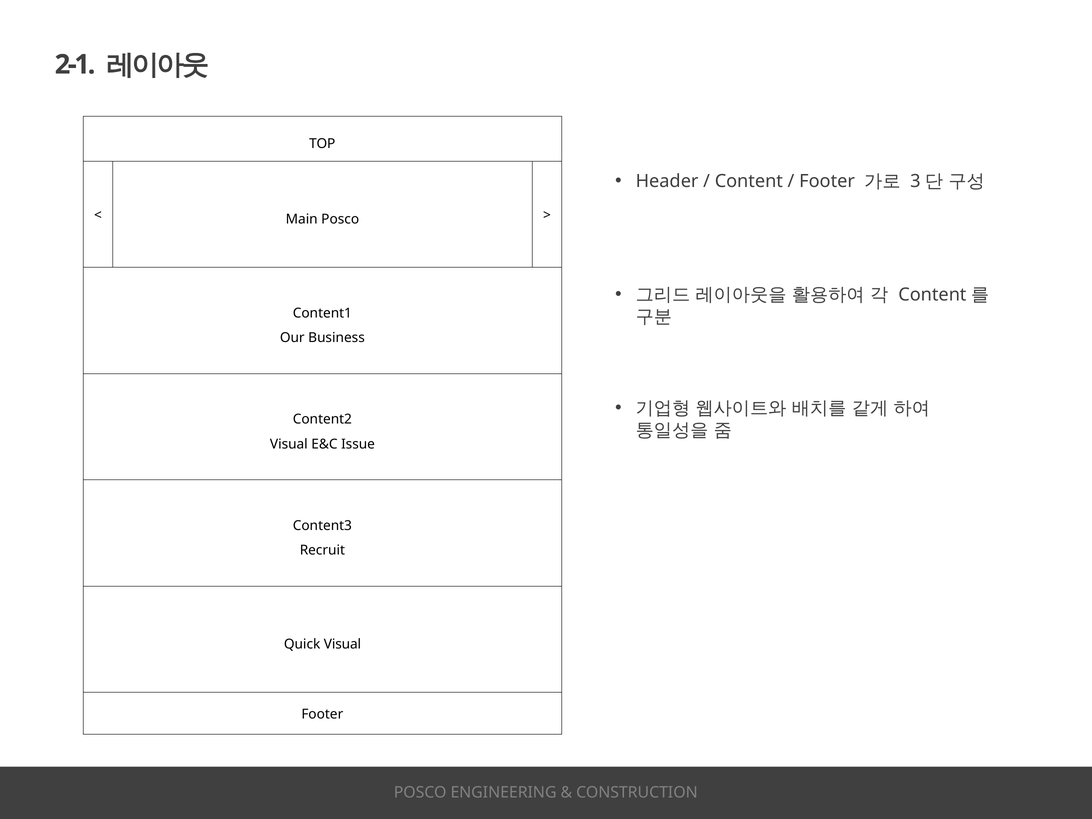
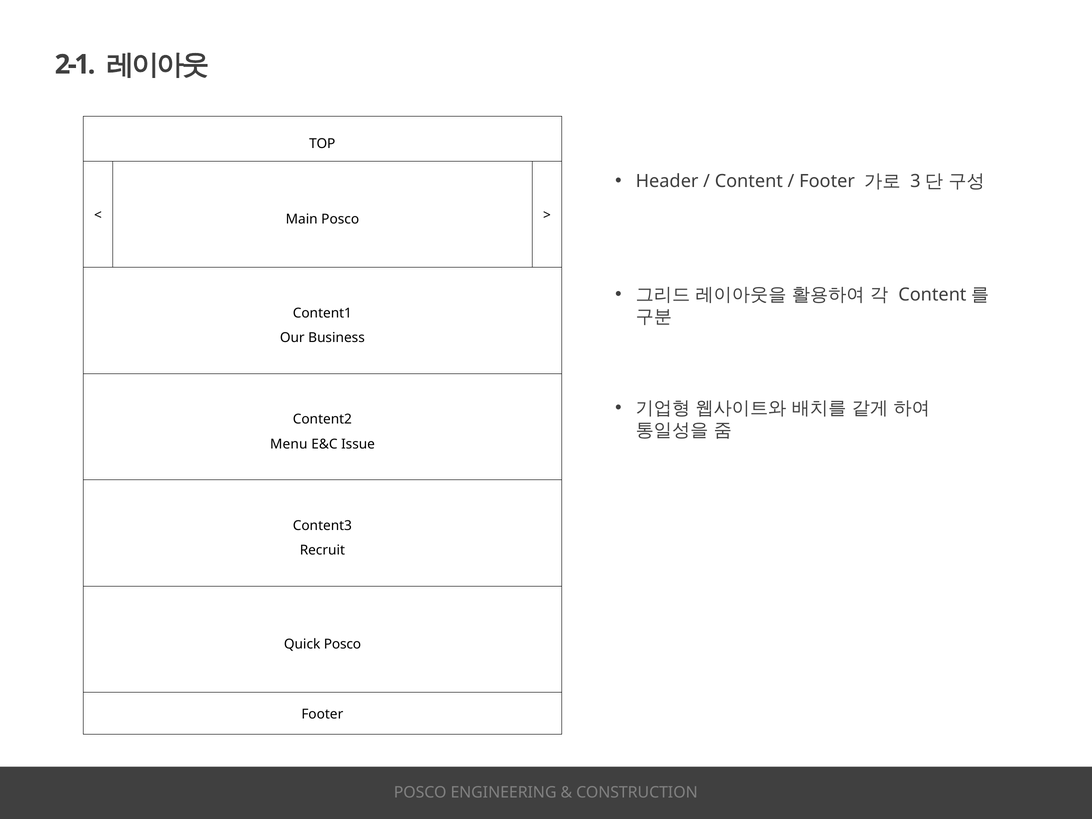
Visual: Visual -> Menu (289, 444)
Quick Visual: Visual -> Posco (342, 644)
